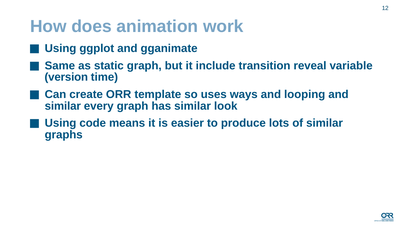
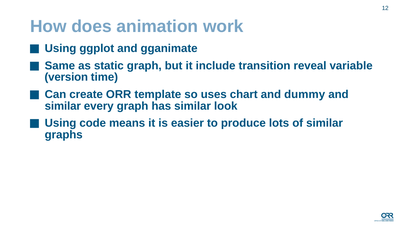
ways: ways -> chart (244, 94)
looping: looping -> dummy (305, 94)
